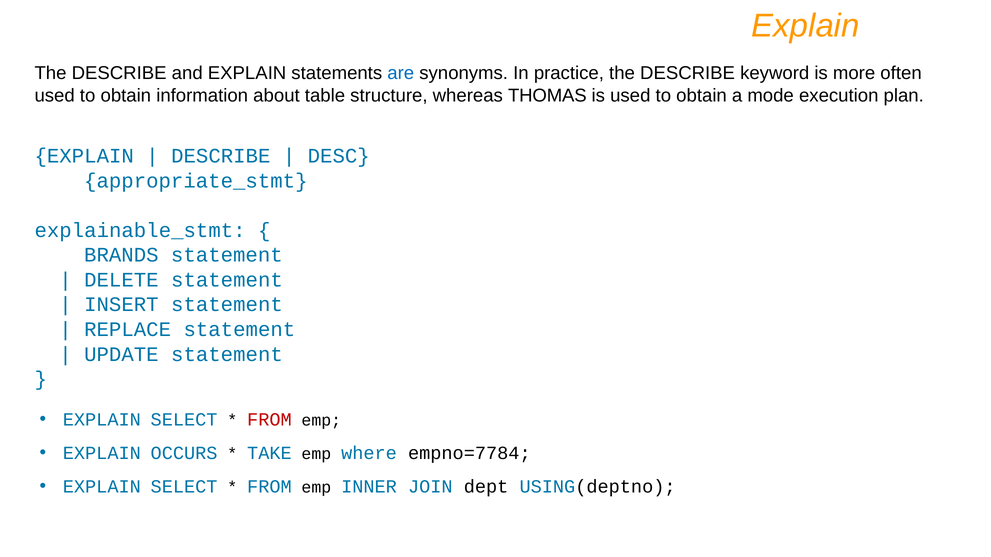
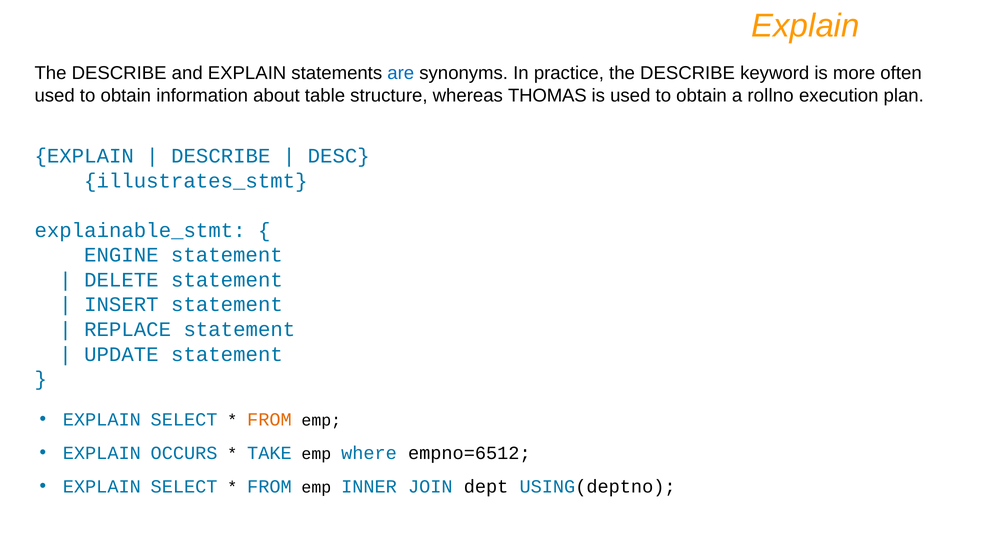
mode: mode -> rollno (771, 96)
appropriate_stmt: appropriate_stmt -> illustrates_stmt (196, 181)
BRANDS: BRANDS -> ENGINE (121, 255)
FROM colour: red -> orange (269, 420)
empno=7784: empno=7784 -> empno=6512 (469, 454)
